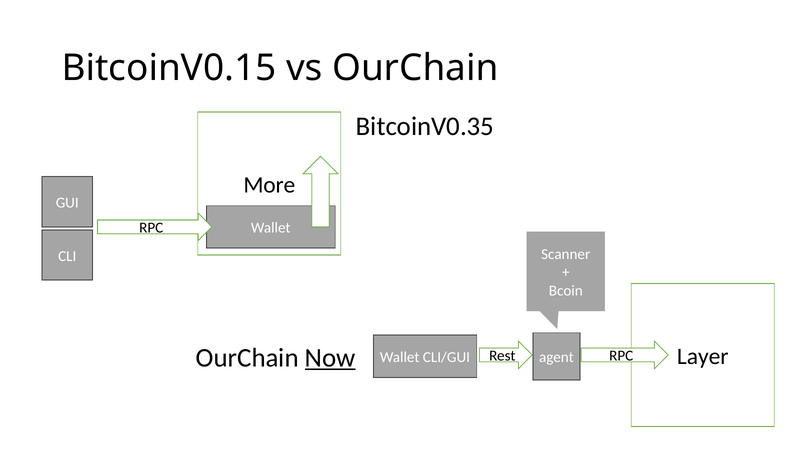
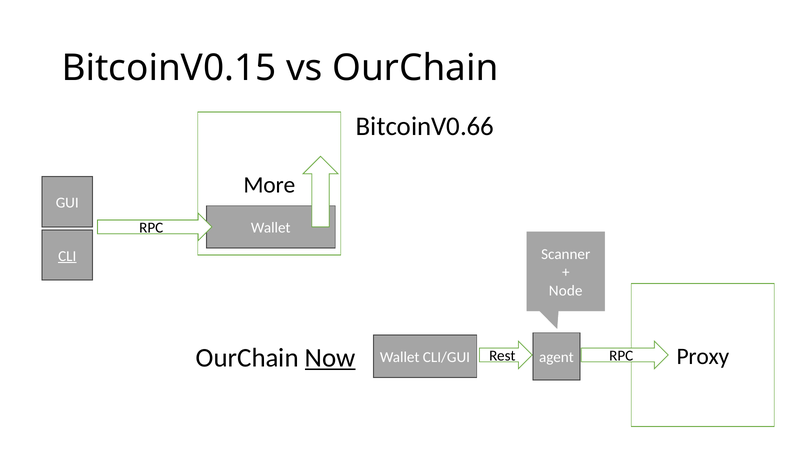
BitcoinV0.35: BitcoinV0.35 -> BitcoinV0.66 (425, 127)
CLI underline: none -> present (67, 256)
Bcoin: Bcoin -> Node (566, 291)
Layer: Layer -> Proxy (703, 357)
